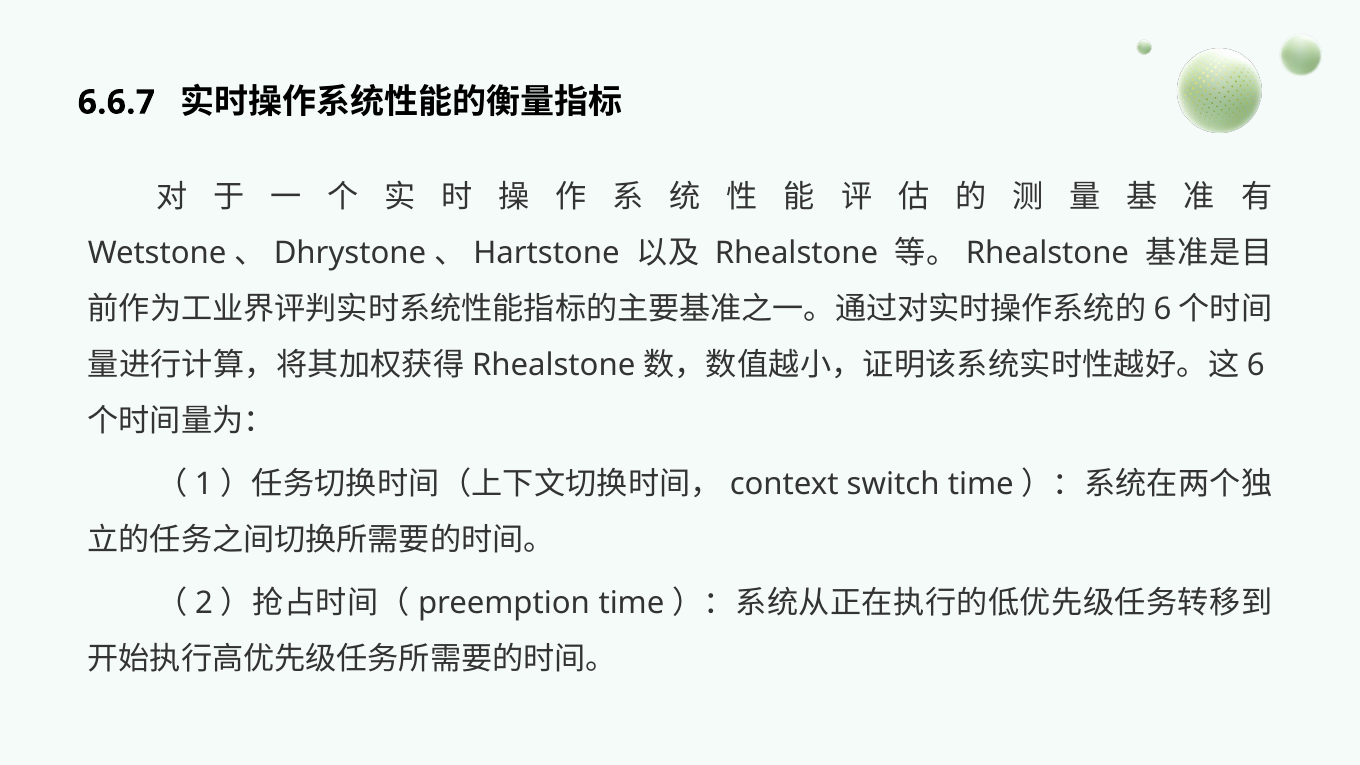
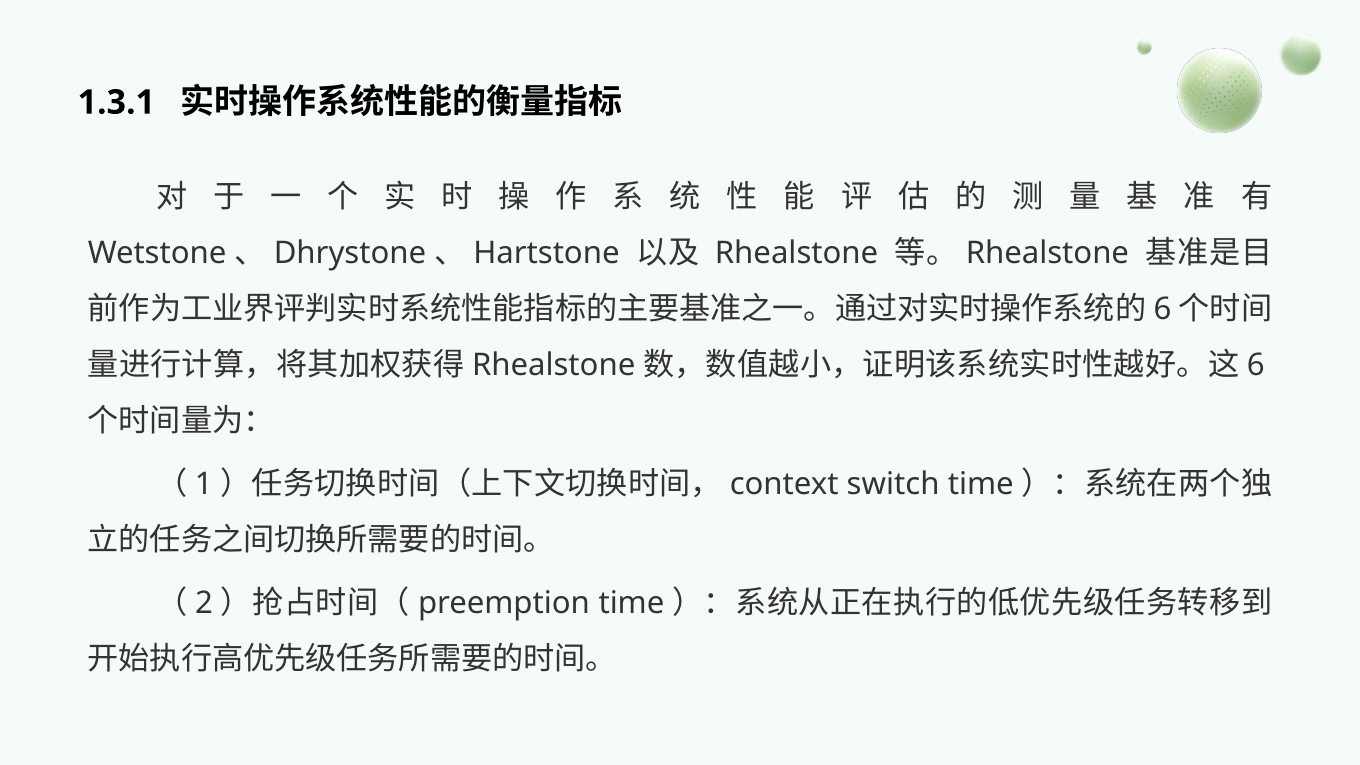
6.6.7: 6.6.7 -> 1.3.1 (116, 102)
